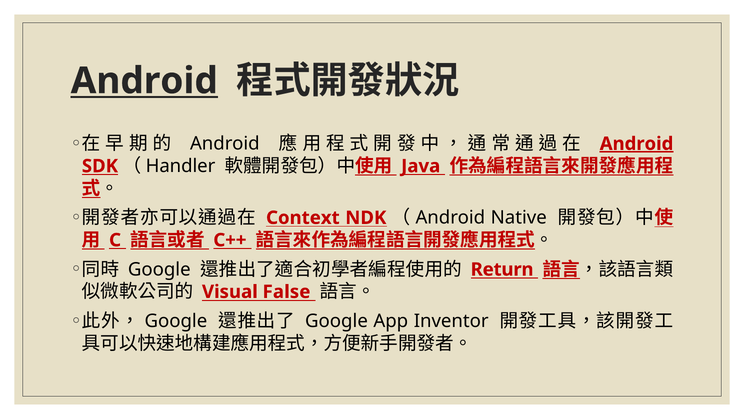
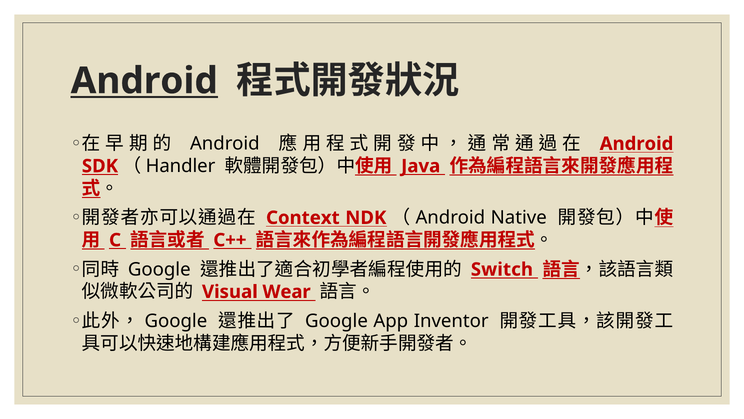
Android underline: present -> none (637, 144)
Return: Return -> Switch (502, 269)
False: False -> Wear (287, 291)
